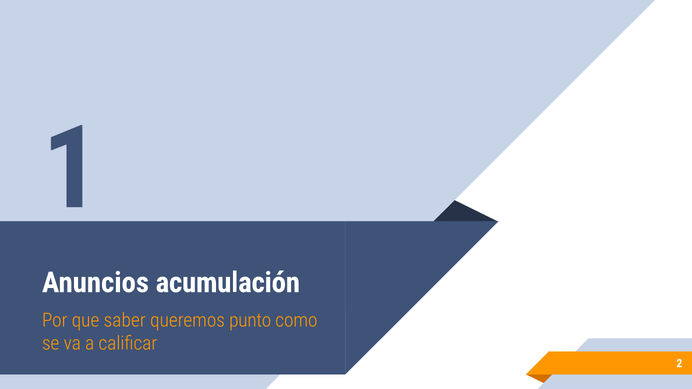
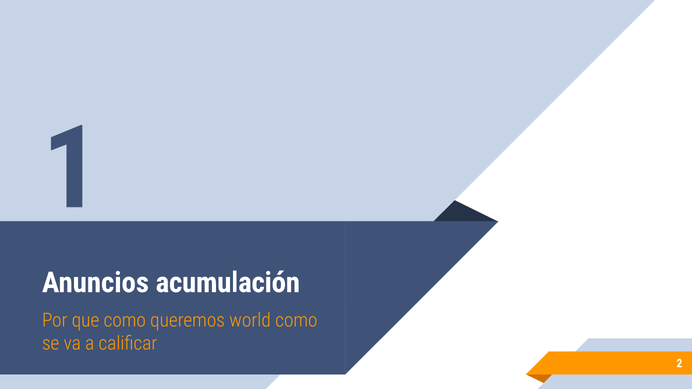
que saber: saber -> como (125, 321)
punto: punto -> world (250, 321)
